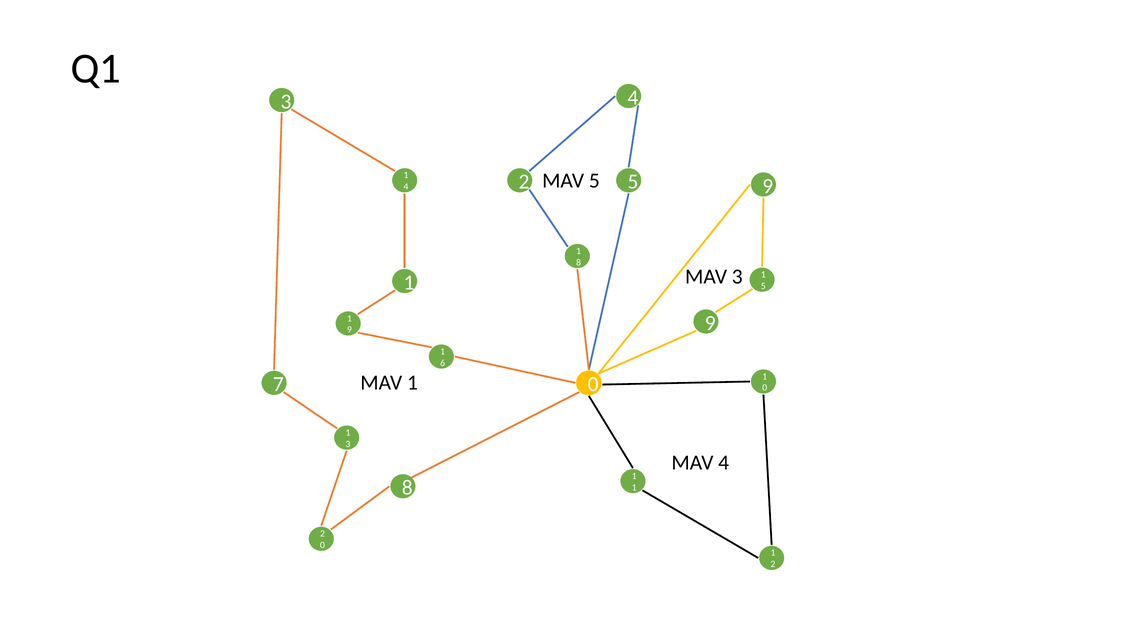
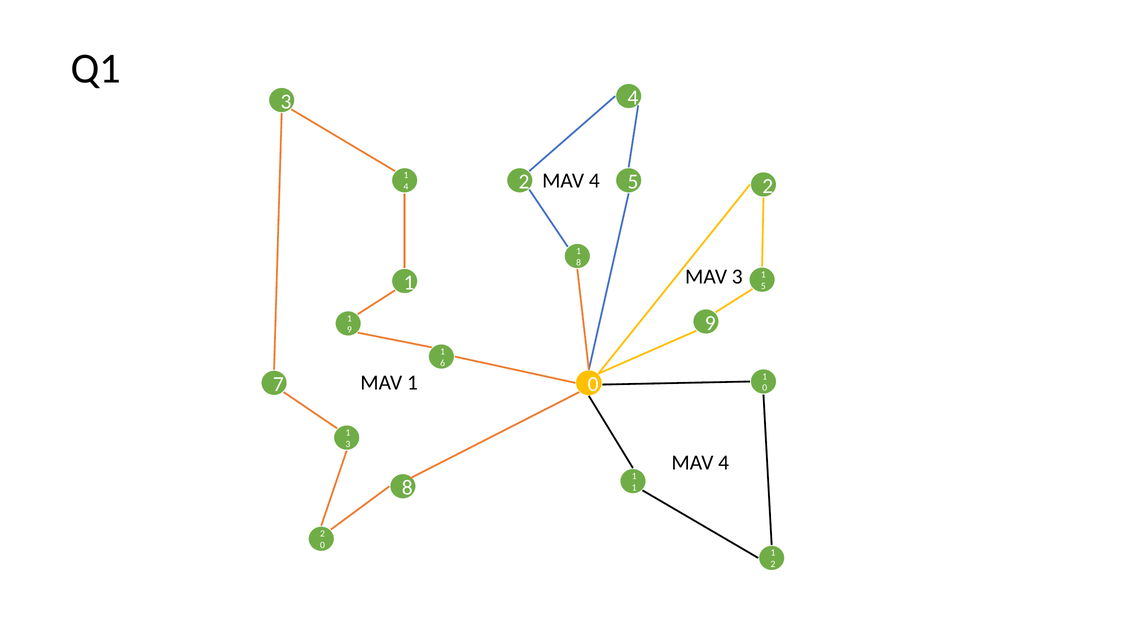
5: 5 -> 4 (594, 181)
5 9: 9 -> 2 (768, 186)
